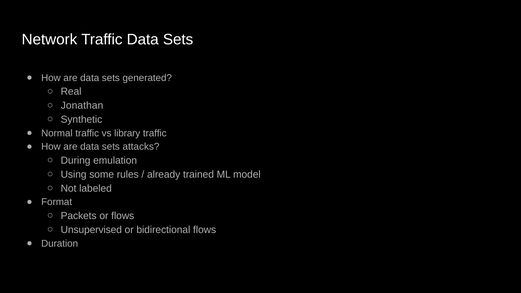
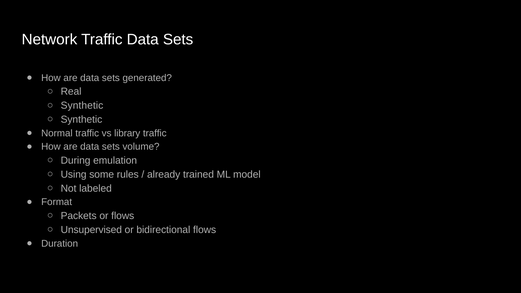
Jonathan: Jonathan -> Synthetic (82, 106)
attacks: attacks -> volume (141, 147)
